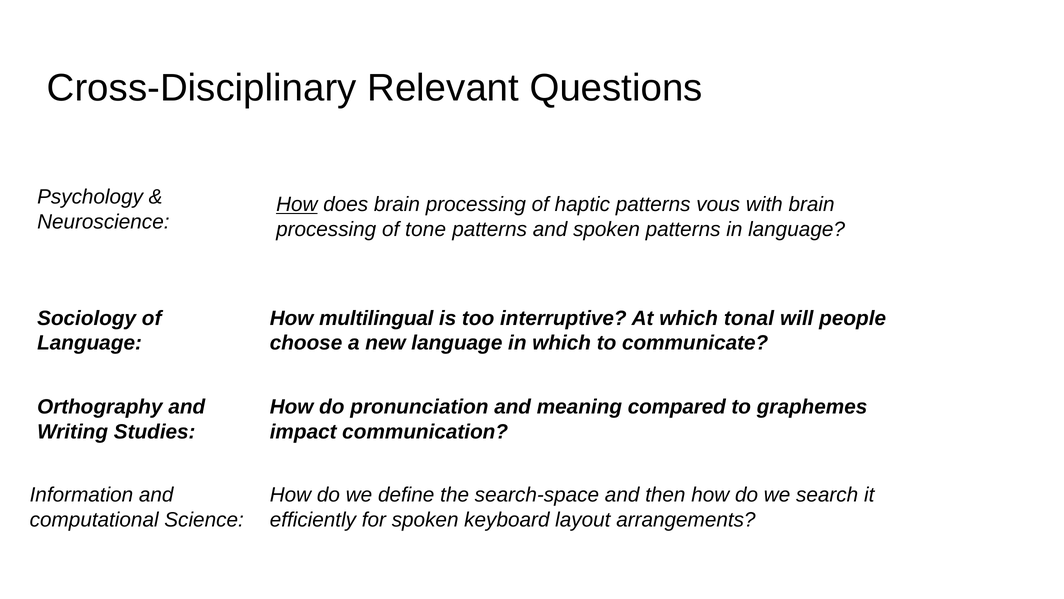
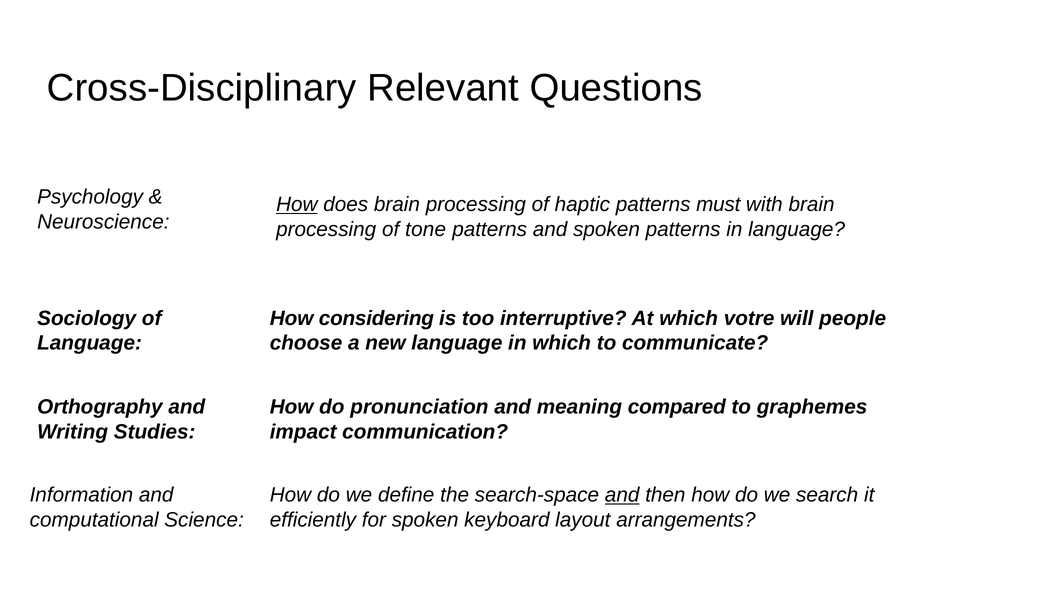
vous: vous -> must (718, 204)
multilingual: multilingual -> considering (376, 318)
tonal: tonal -> votre (749, 318)
and underline: none -> present (622, 495)
